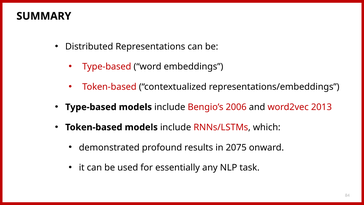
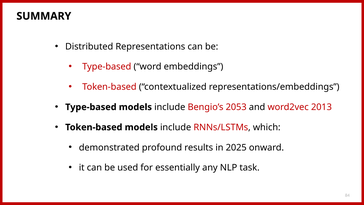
2006: 2006 -> 2053 (236, 107)
2075: 2075 -> 2025 (236, 147)
